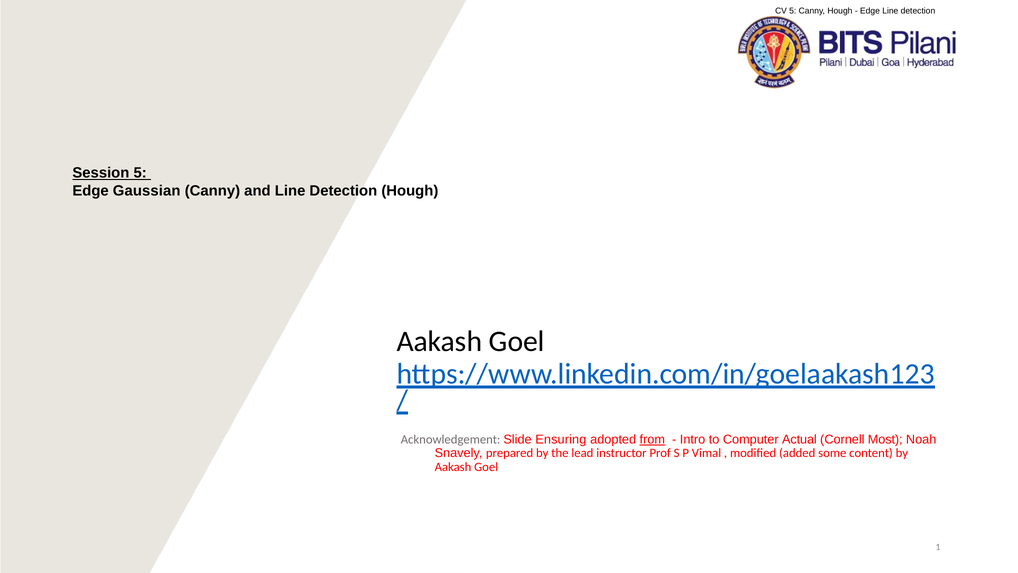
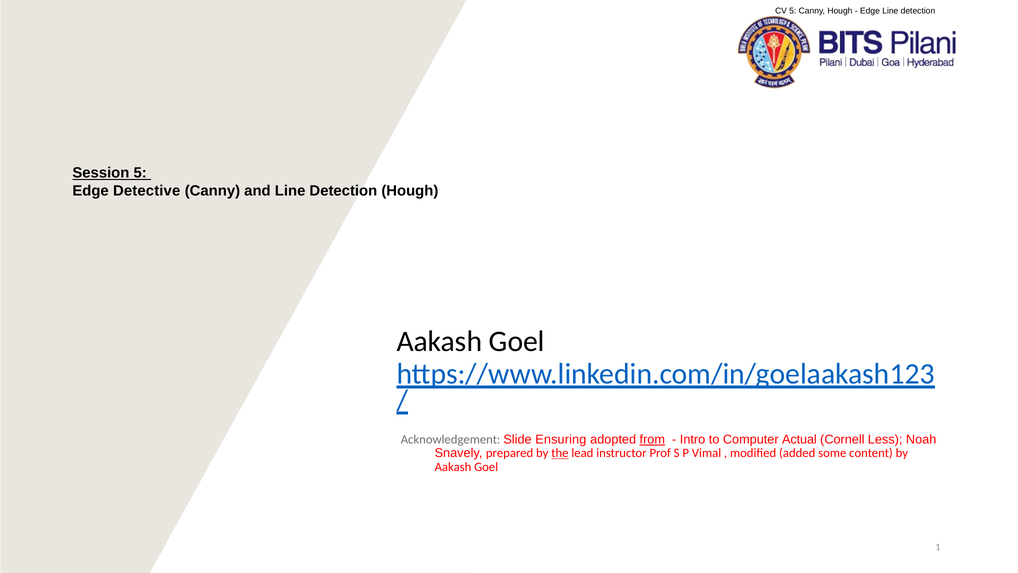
Gaussian: Gaussian -> Detective (147, 191)
Most: Most -> Less (885, 439)
the underline: none -> present (560, 453)
